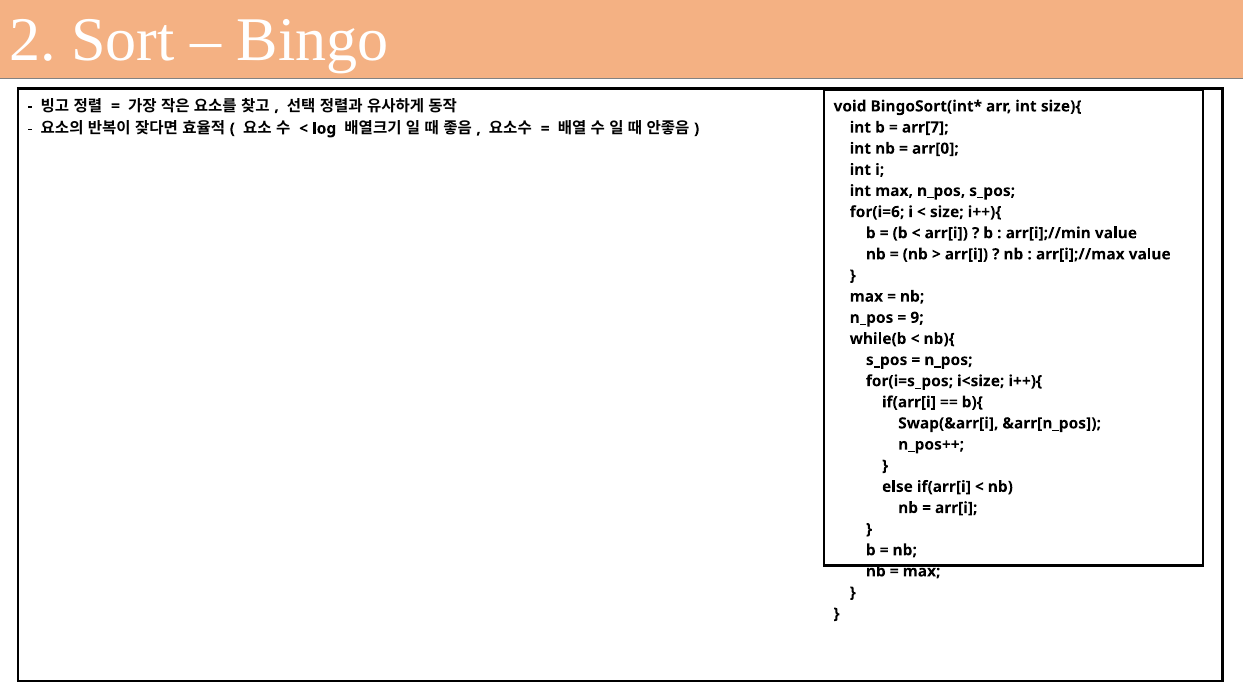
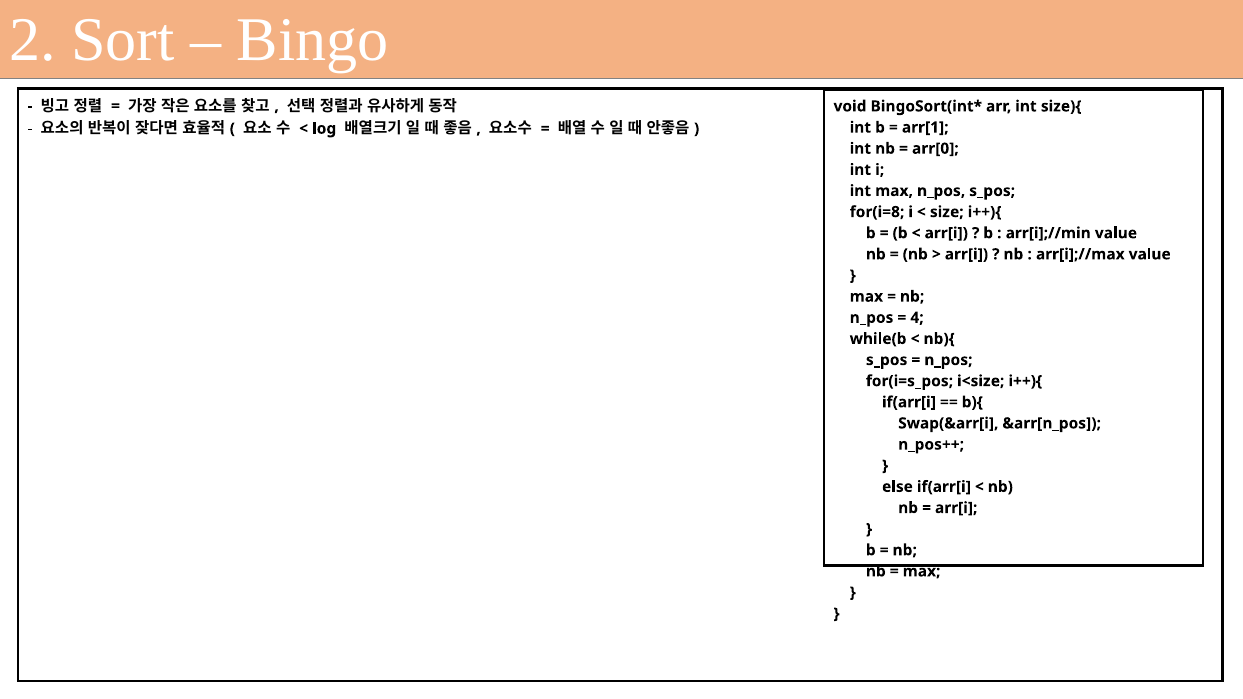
arr[7: arr[7 -> arr[1 (925, 127)
for(i=6: for(i=6 -> for(i=8 (877, 212)
9: 9 -> 4 (917, 318)
